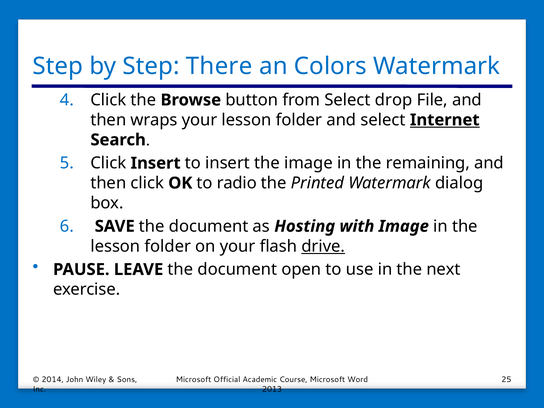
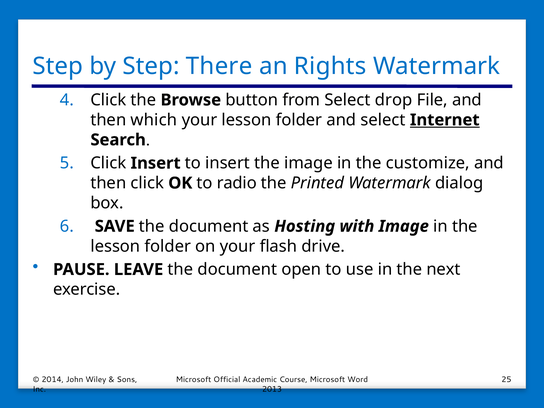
Colors: Colors -> Rights (330, 66)
wraps: wraps -> which (154, 120)
remaining: remaining -> customize (428, 163)
drive underline: present -> none (323, 246)
